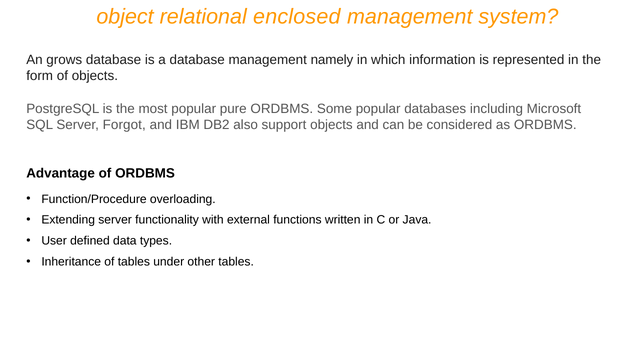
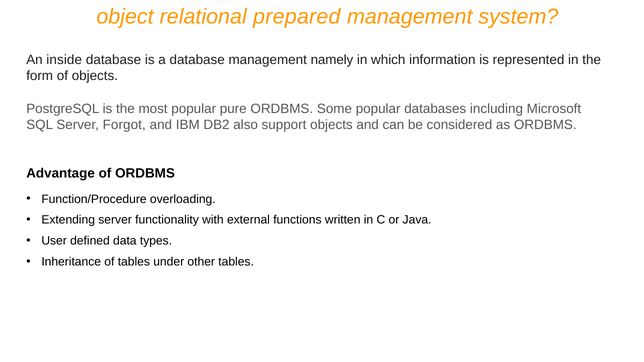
enclosed: enclosed -> prepared (297, 17)
grows: grows -> inside (64, 60)
